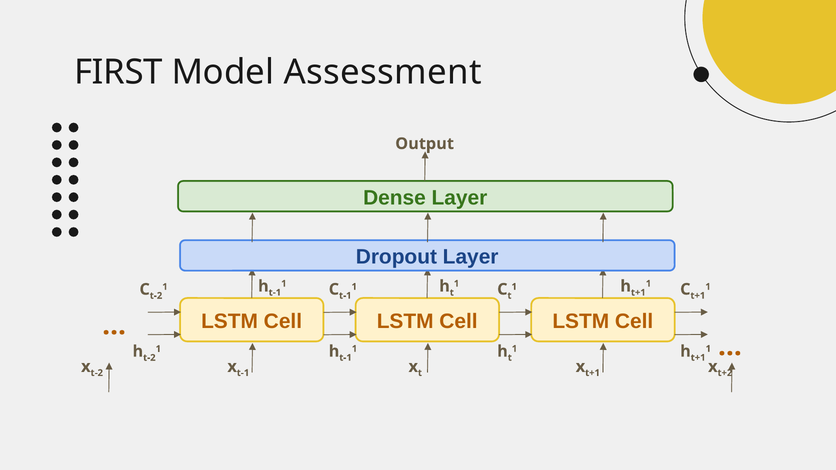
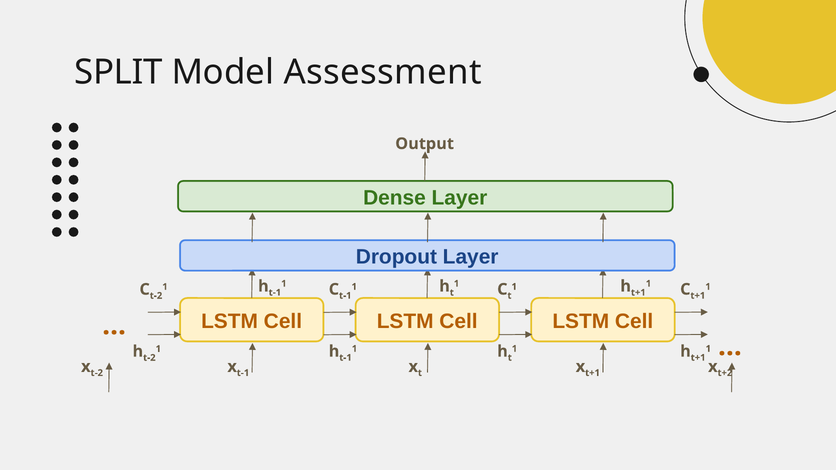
FIRST: FIRST -> SPLIT (118, 72)
